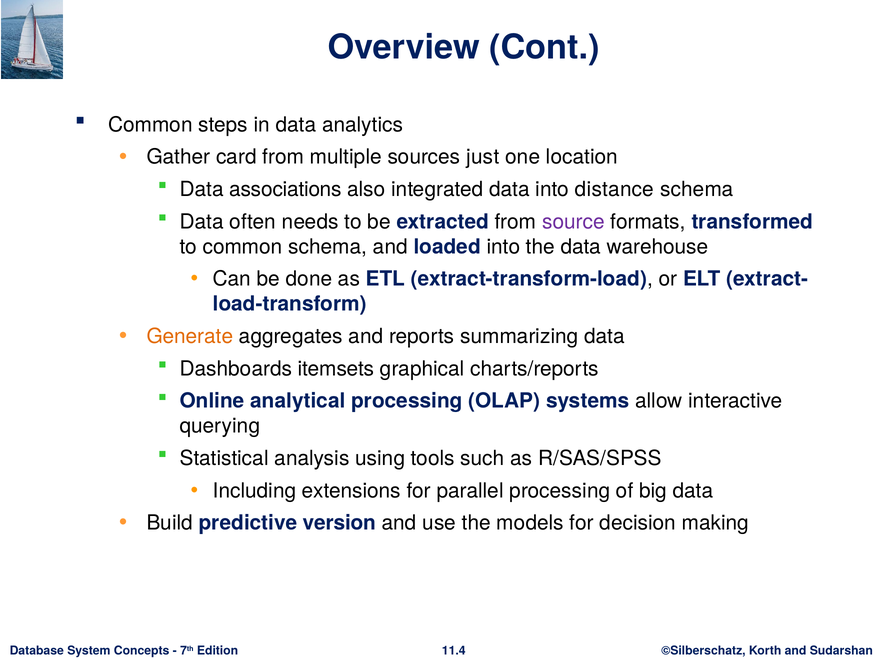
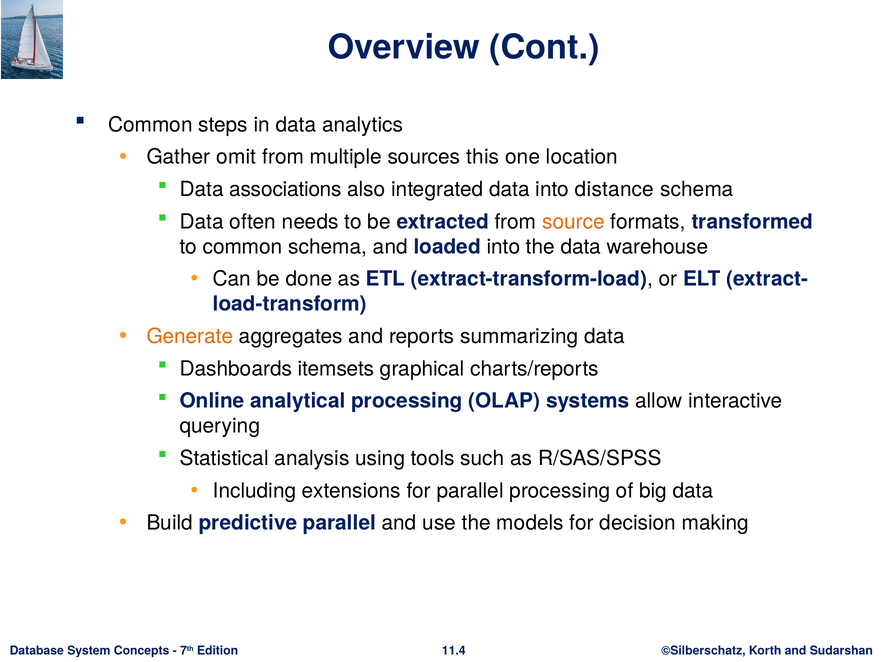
card: card -> omit (236, 157)
just: just -> this (483, 157)
source colour: purple -> orange (573, 222)
predictive version: version -> parallel (339, 523)
